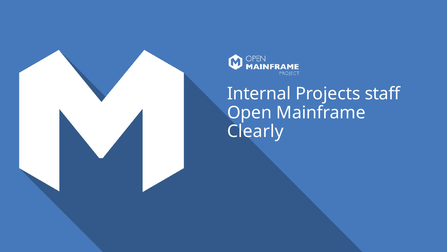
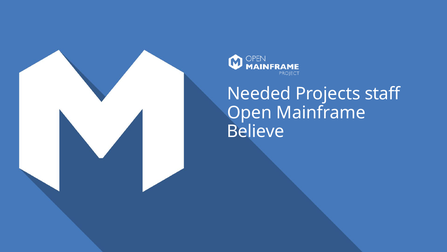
Internal: Internal -> Needed (259, 94)
Clearly: Clearly -> Believe (255, 131)
